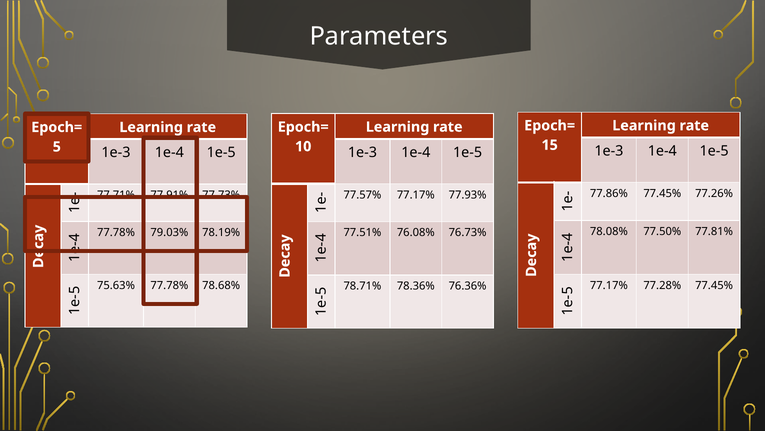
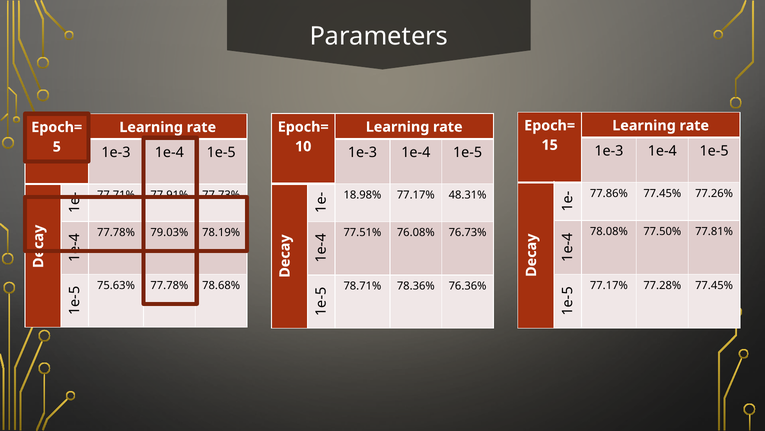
77.57%: 77.57% -> 18.98% (362, 195)
77.93%: 77.93% -> 48.31% (468, 195)
